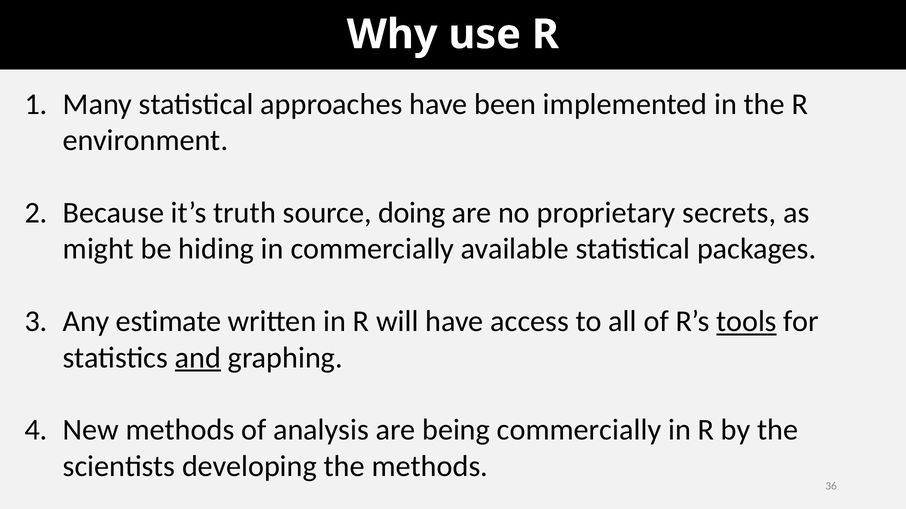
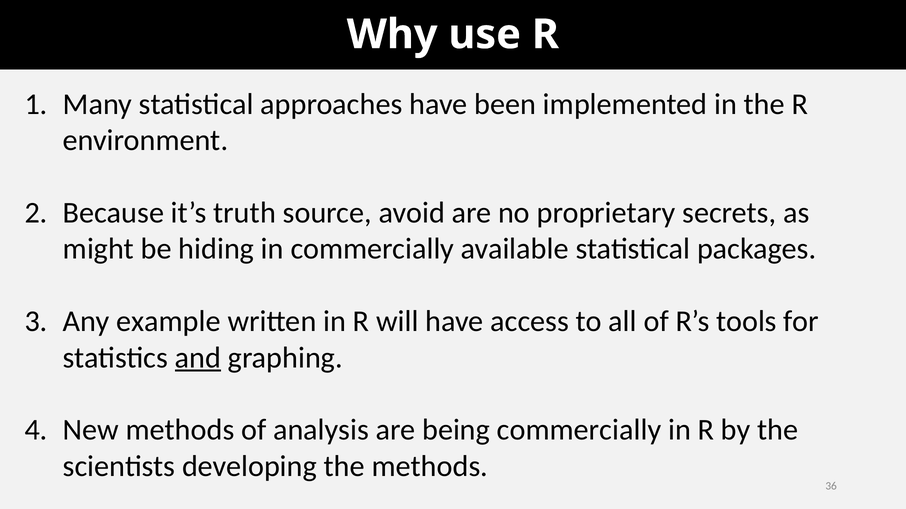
doing: doing -> avoid (412, 213)
estimate: estimate -> example (168, 322)
tools underline: present -> none (747, 322)
